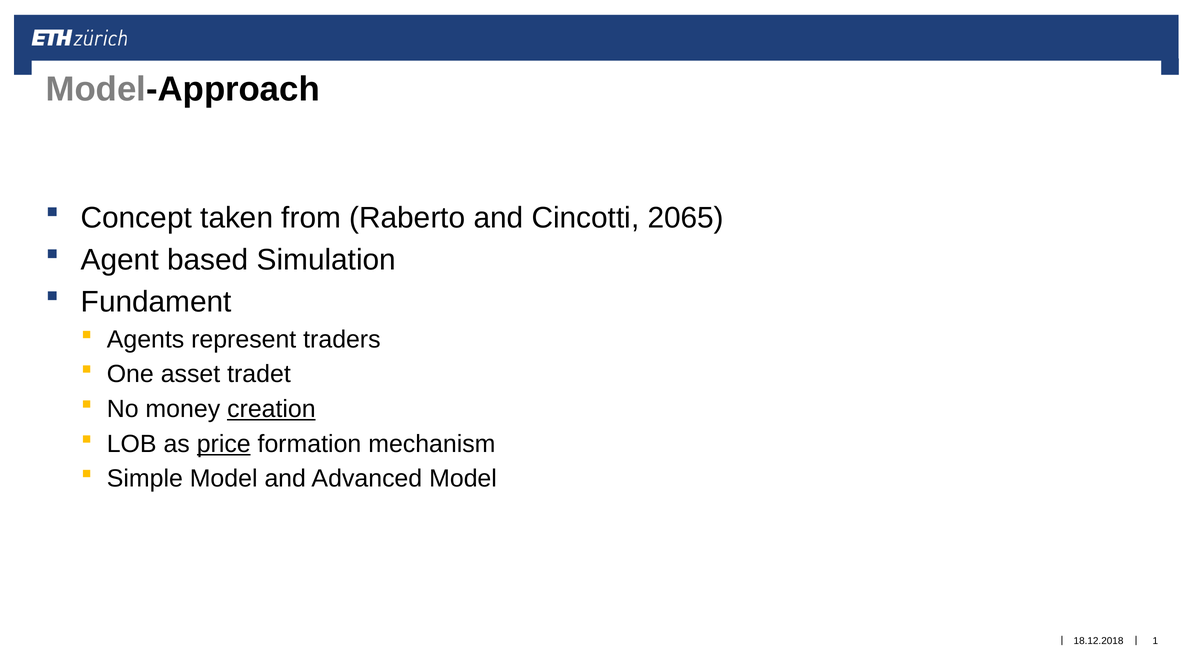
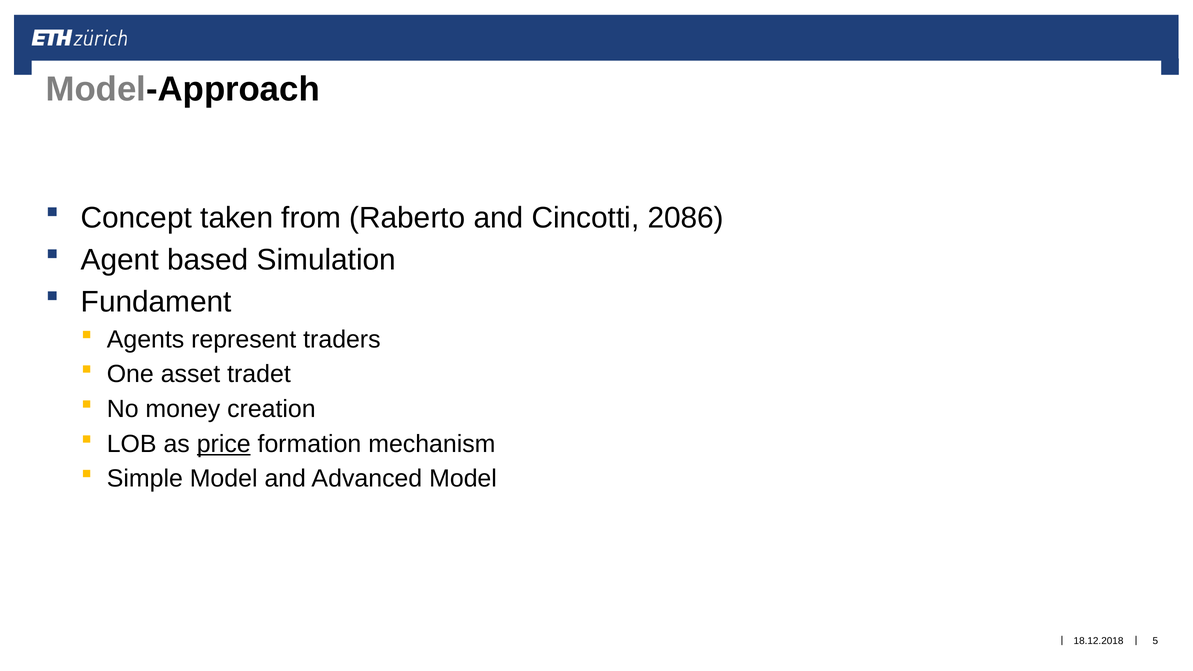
2065: 2065 -> 2086 (686, 218)
creation underline: present -> none (271, 409)
1: 1 -> 5 (1155, 641)
